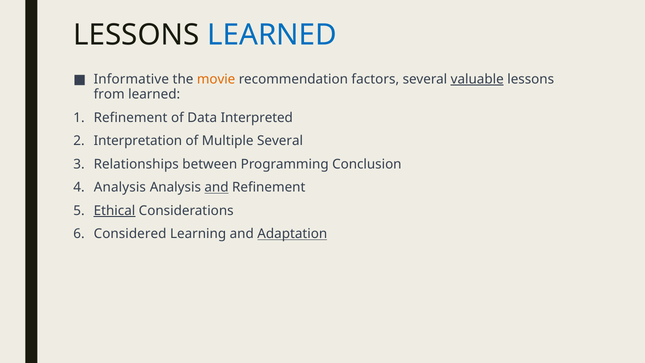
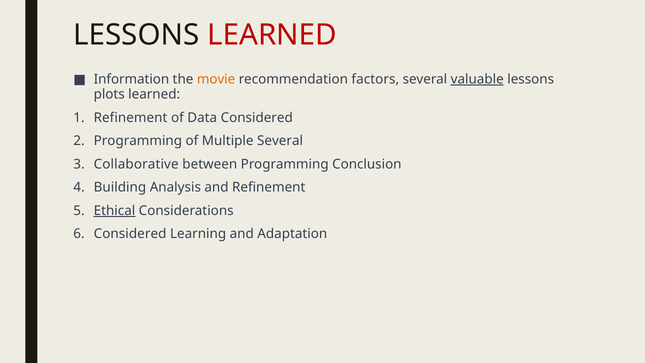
LEARNED colour: blue -> red (272, 35)
Informative: Informative -> Information (131, 79)
from: from -> plots (109, 94)
Data Interpreted: Interpreted -> Considered (257, 118)
Interpretation: Interpretation -> Programming (138, 141)
Relationships: Relationships -> Collaborative (136, 164)
Analysis: Analysis -> Building (120, 187)
and underline: present -> none (216, 187)
Adaptation underline: present -> none (292, 234)
